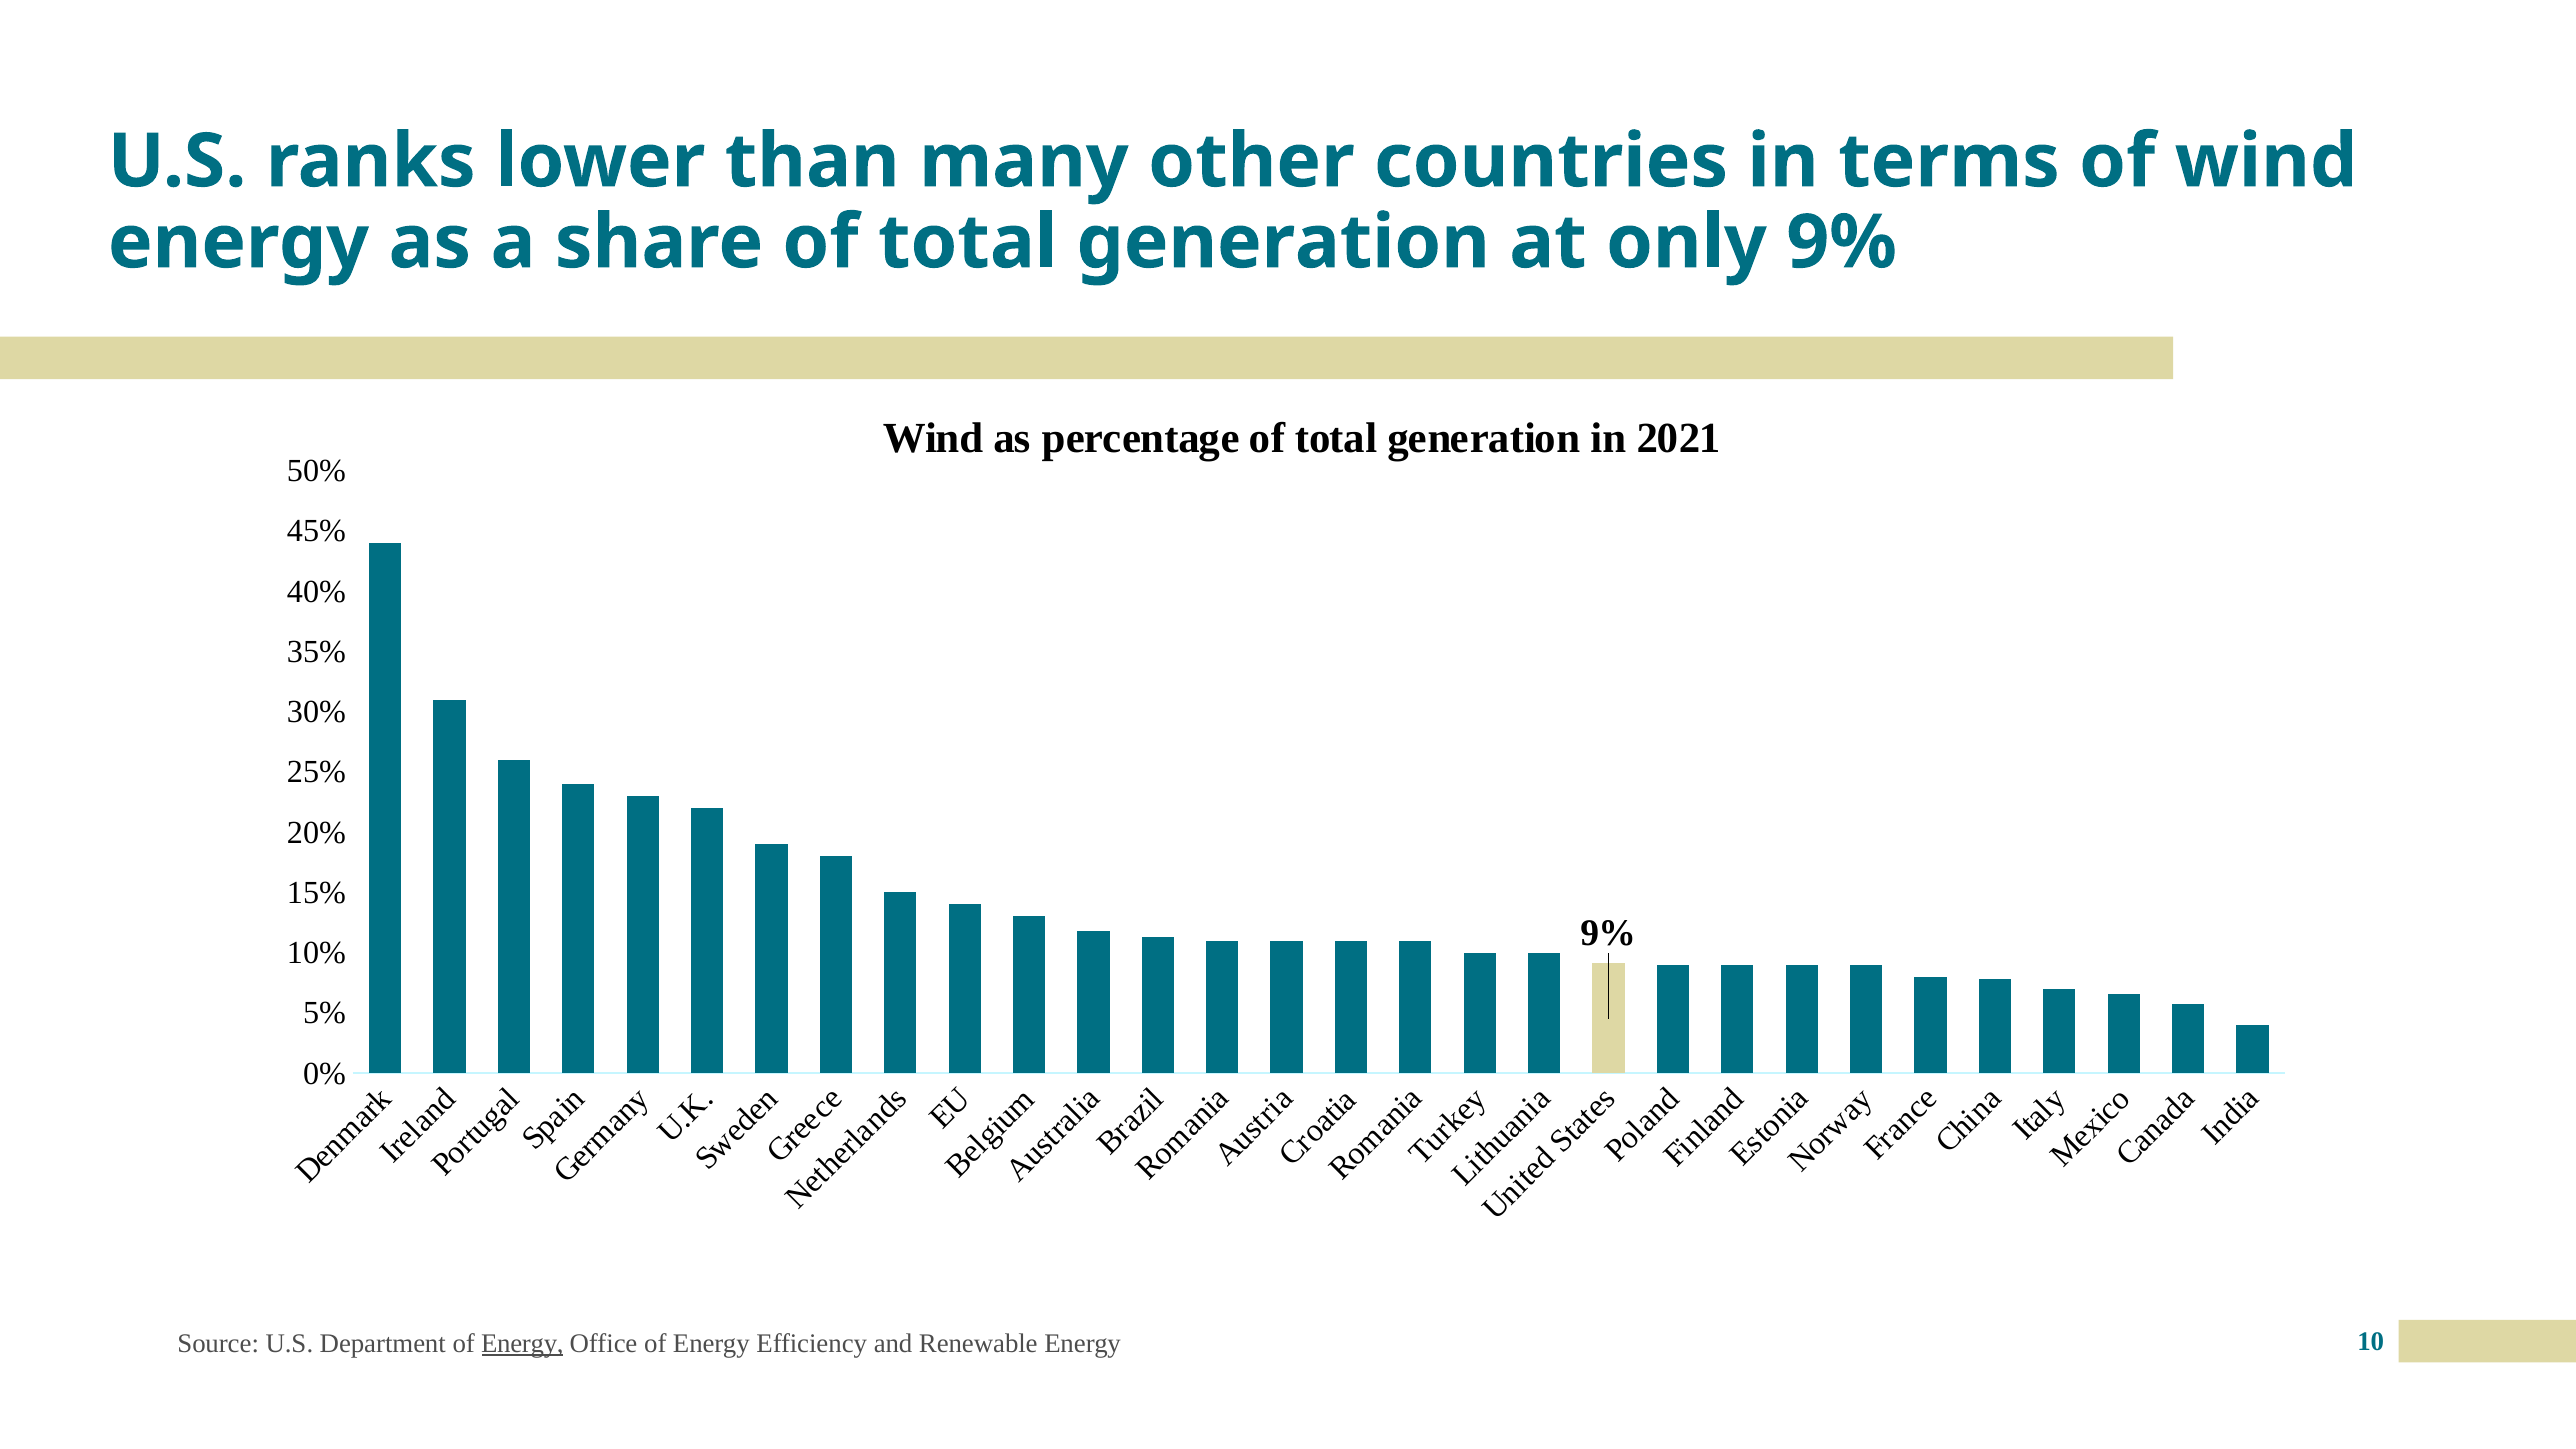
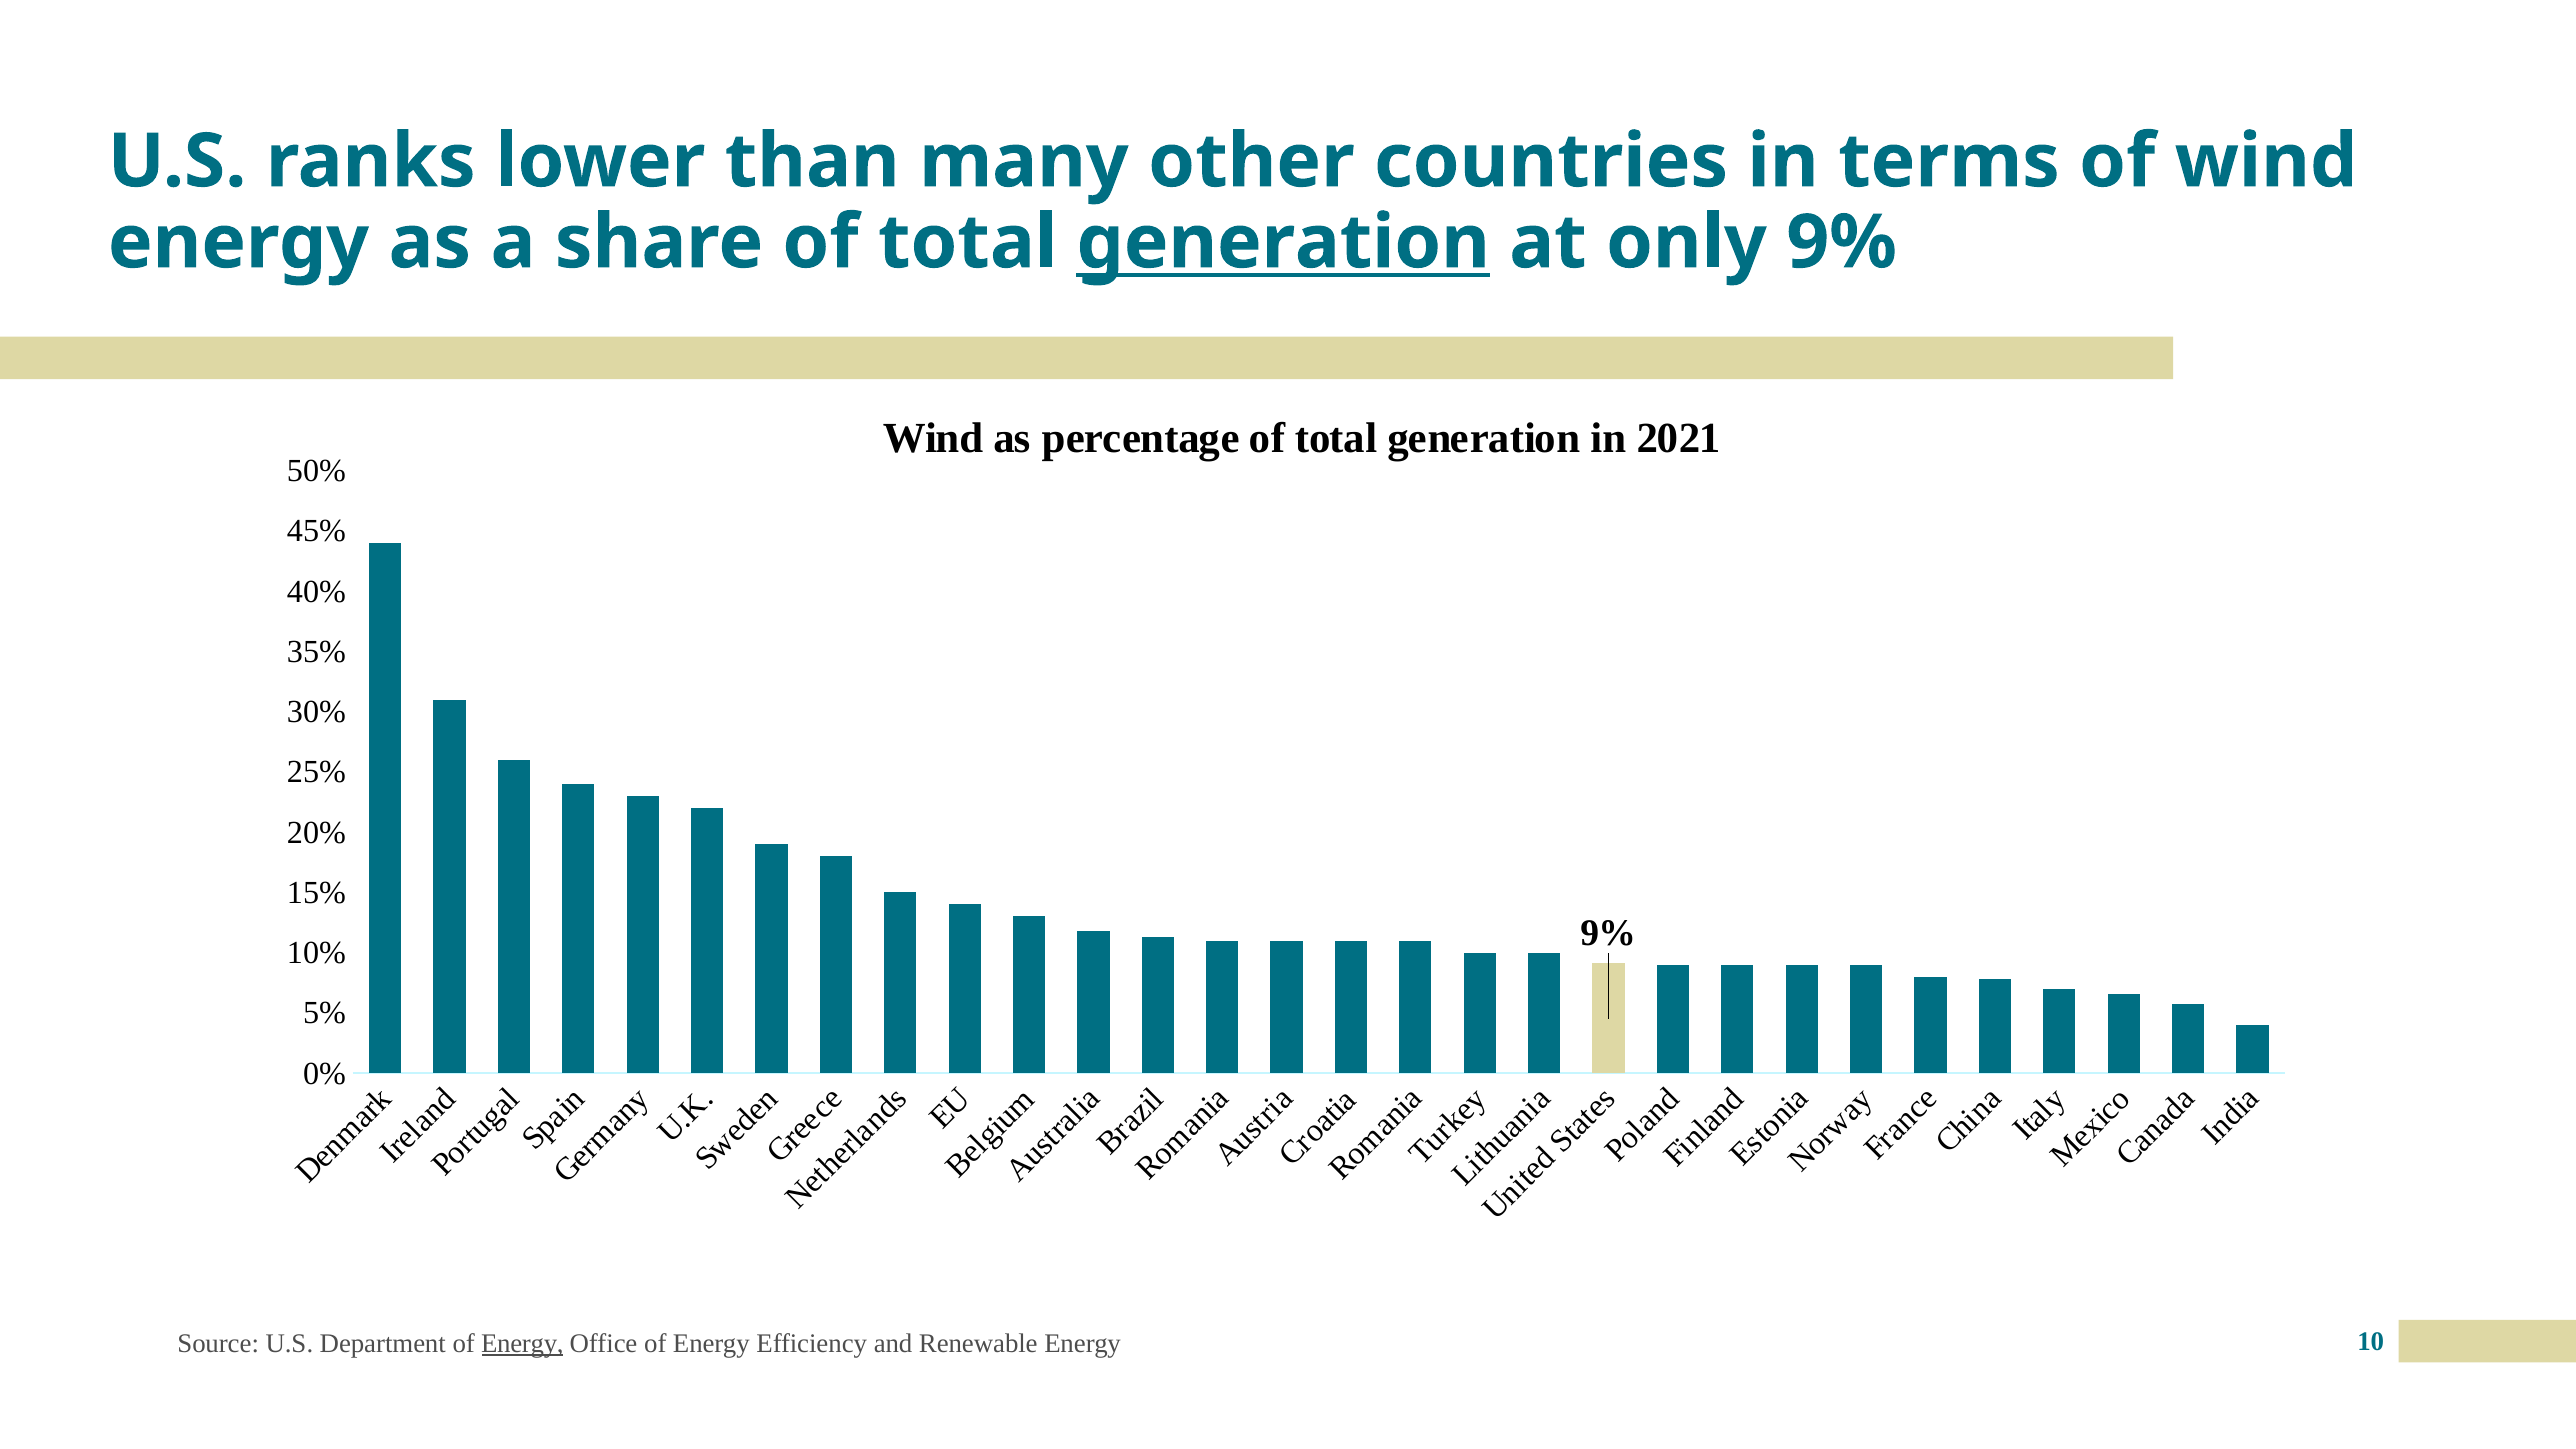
generation underline: none -> present (1283, 243)
